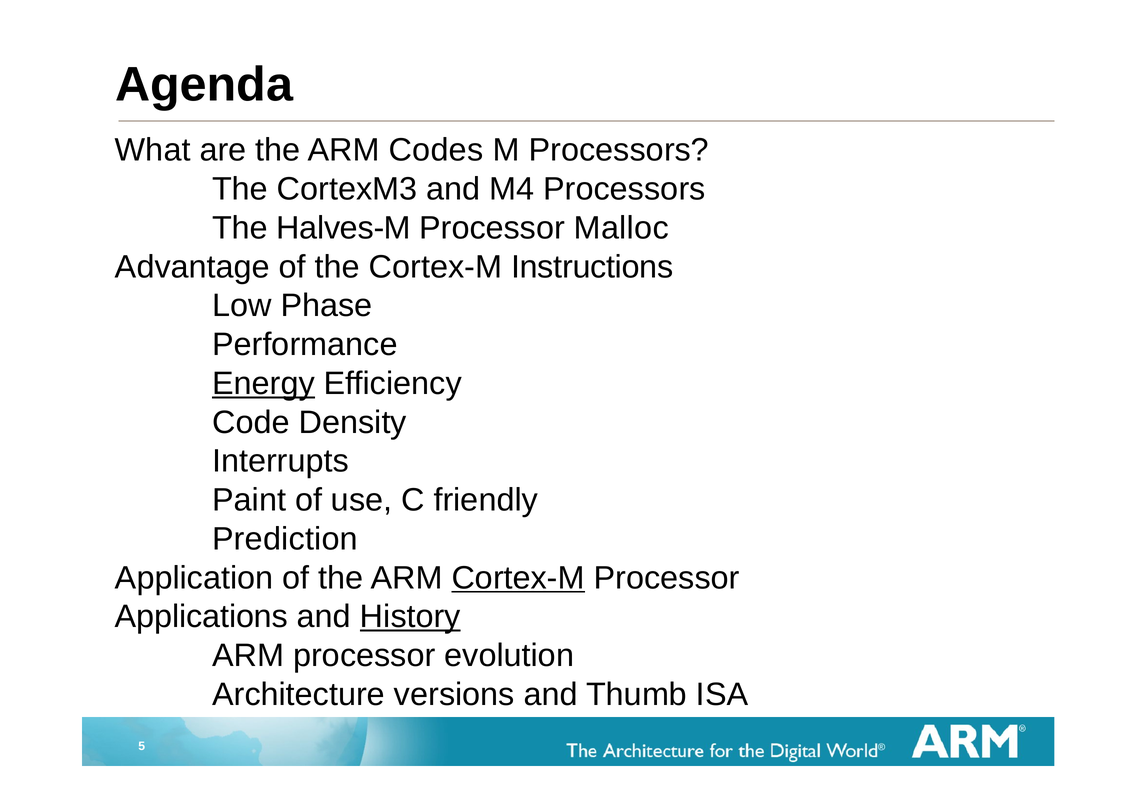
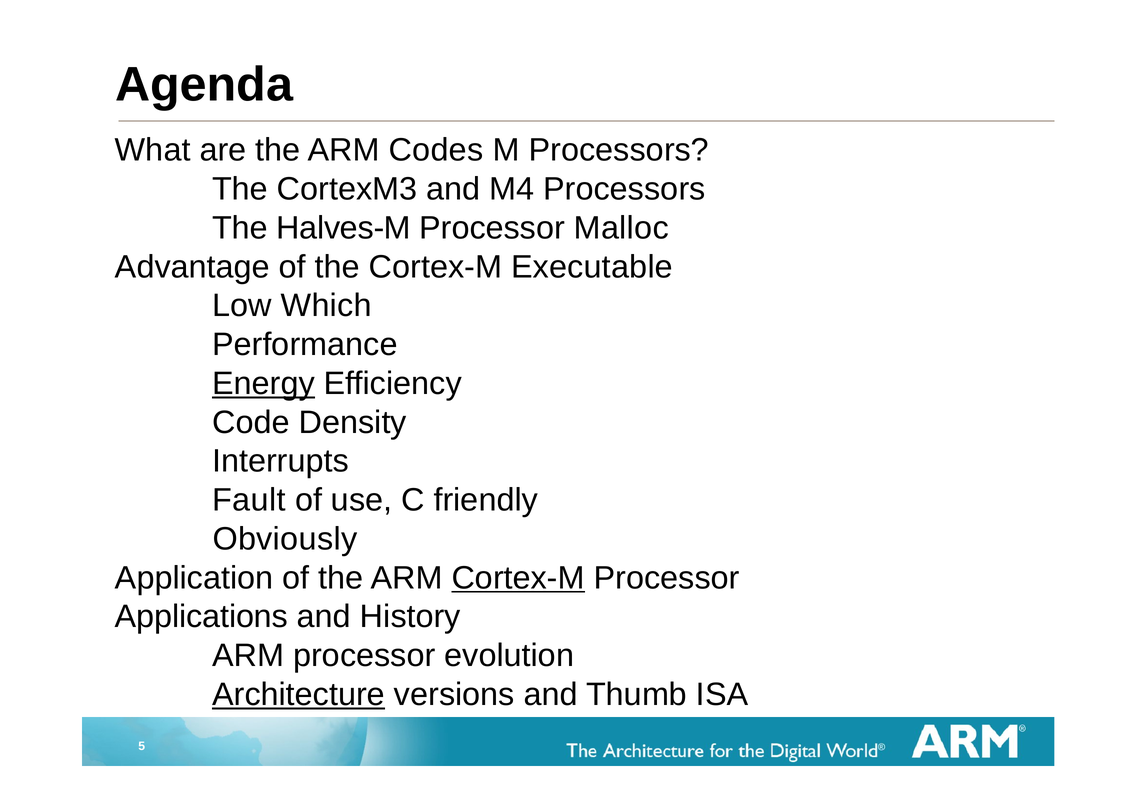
Instructions: Instructions -> Executable (592, 267)
Phase: Phase -> Which (326, 306)
Paint: Paint -> Fault (249, 500)
Prediction: Prediction -> Obviously (285, 539)
History underline: present -> none (410, 617)
Architecture underline: none -> present (299, 695)
